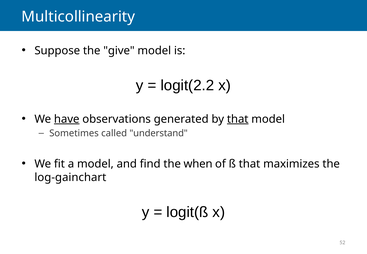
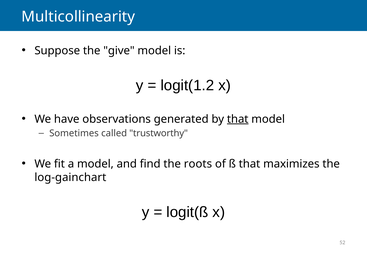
logit(2.2: logit(2.2 -> logit(1.2 (187, 85)
have underline: present -> none (67, 119)
understand: understand -> trustworthy (159, 133)
when: when -> roots (198, 164)
